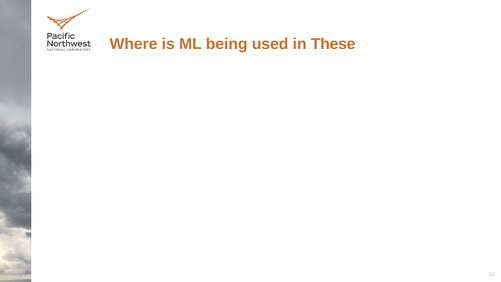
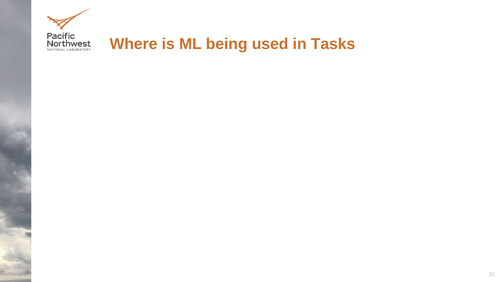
These: These -> Tasks (333, 44)
